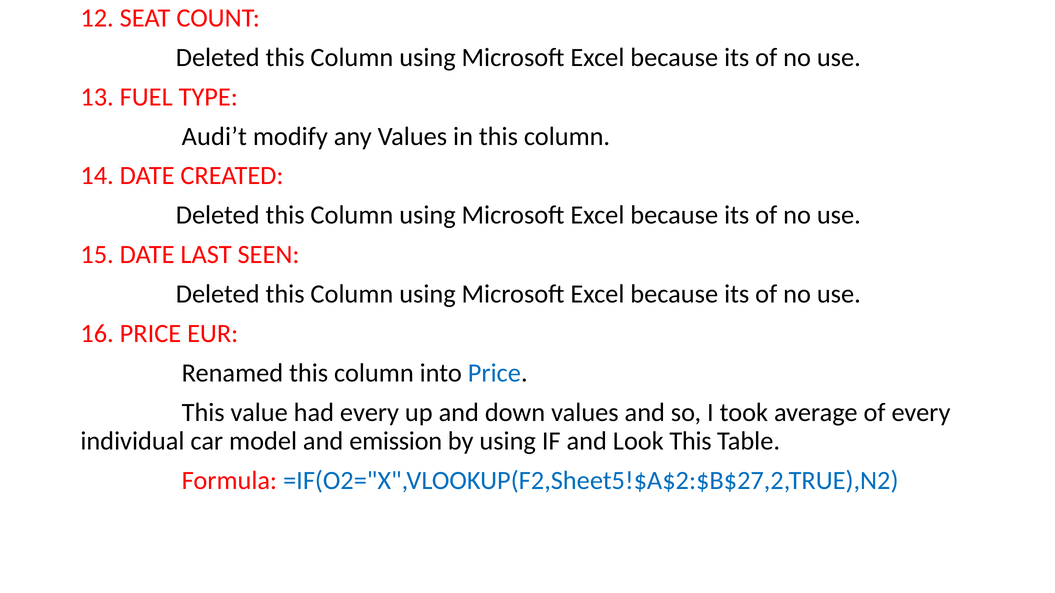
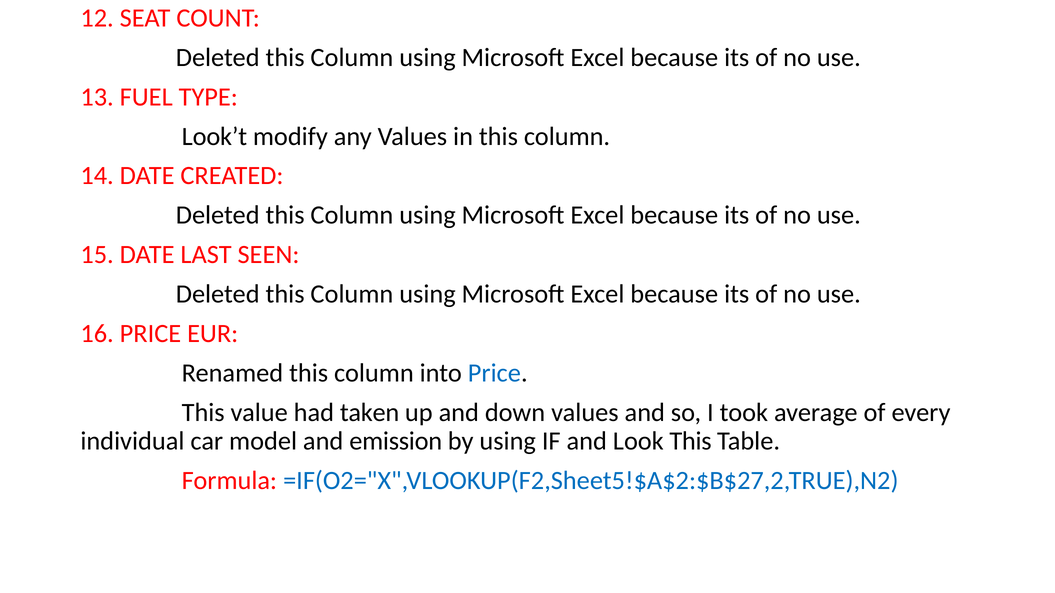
Audi’t: Audi’t -> Look’t (214, 136)
had every: every -> taken (370, 413)
